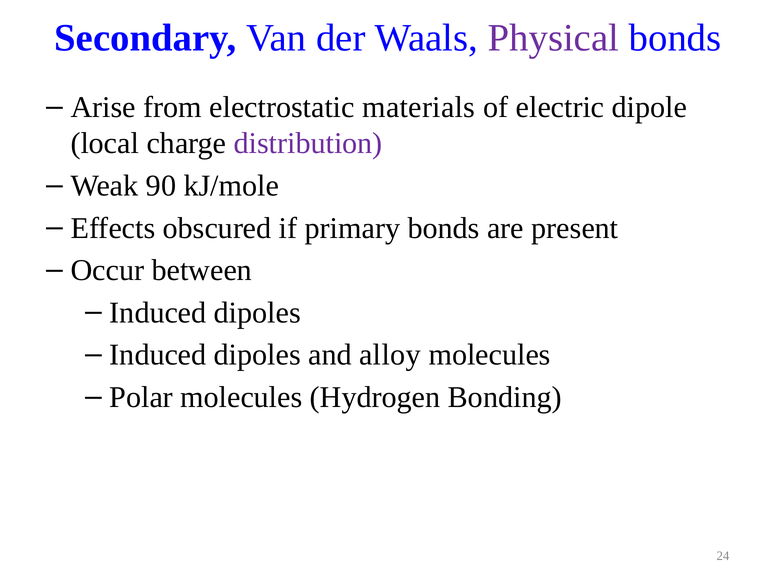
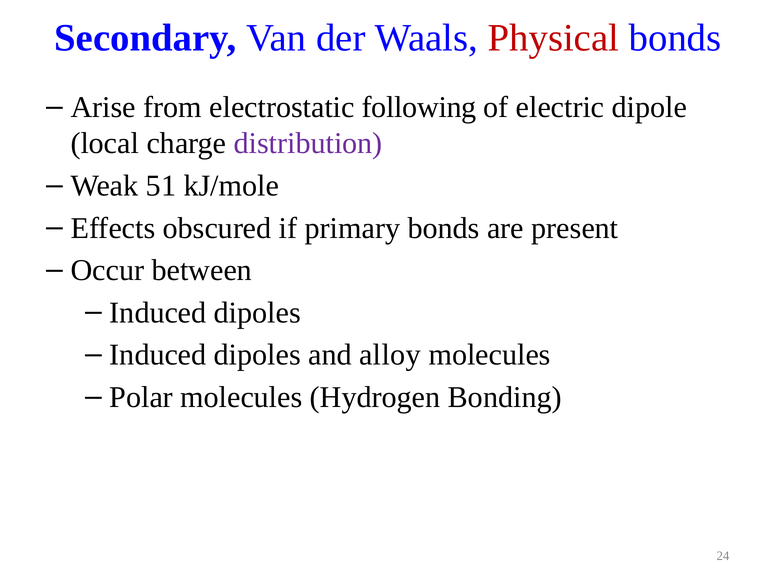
Physical colour: purple -> red (553, 38)
materials: materials -> following (419, 107)
90: 90 -> 51 (161, 186)
